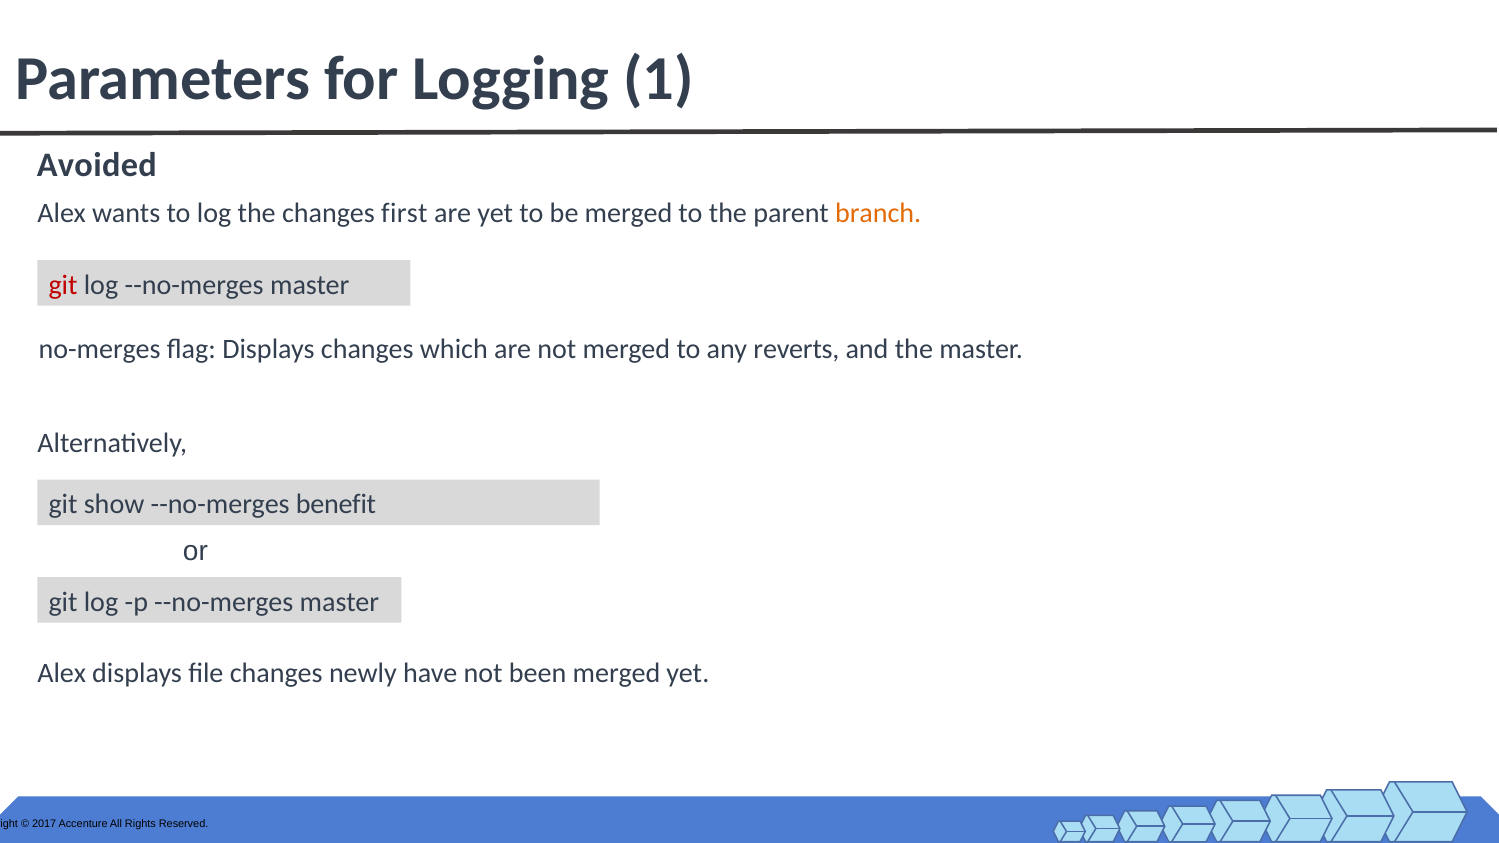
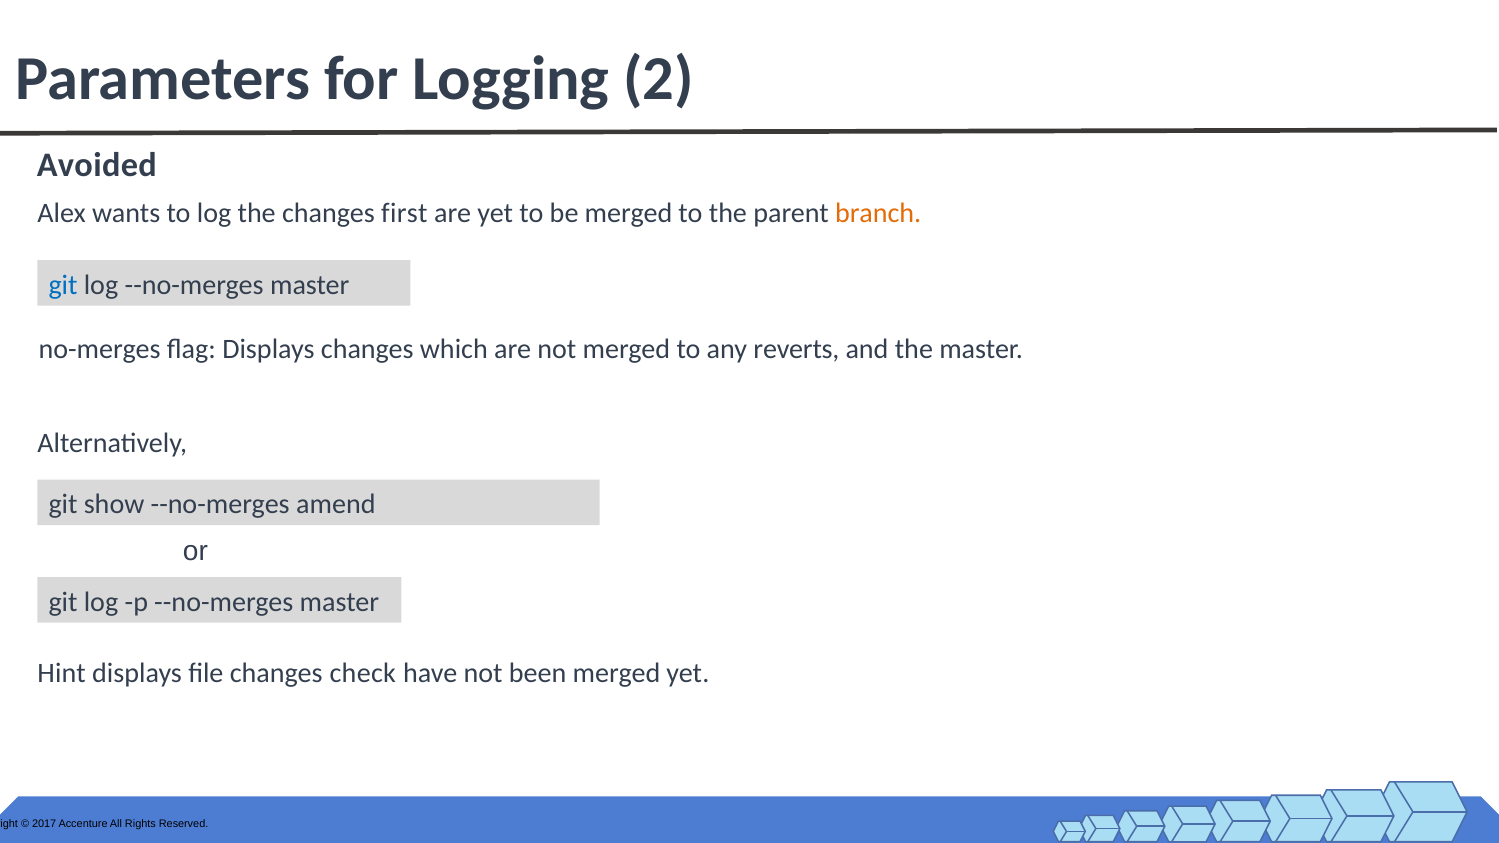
1: 1 -> 2 (659, 79)
git colour: red -> blue (63, 285)
benefit: benefit -> amend (336, 504)
Alex: Alex -> Hint (62, 673)
newly: newly -> check (363, 673)
